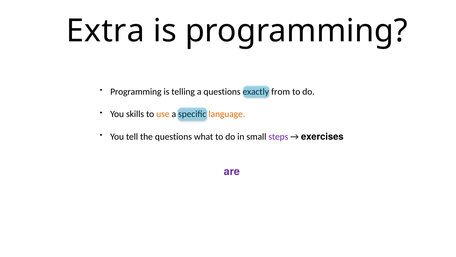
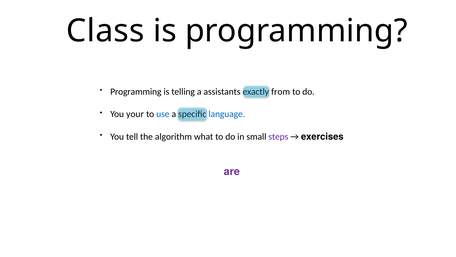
Extra: Extra -> Class (105, 31)
a questions: questions -> assistants (222, 91)
skills: skills -> your (135, 114)
use colour: orange -> blue (163, 114)
language colour: orange -> blue (227, 114)
the questions: questions -> algorithm (173, 136)
